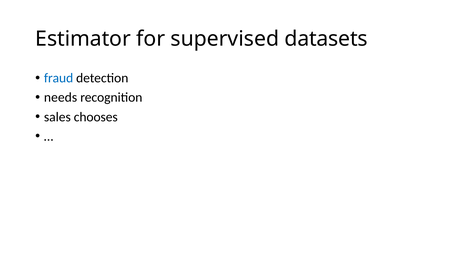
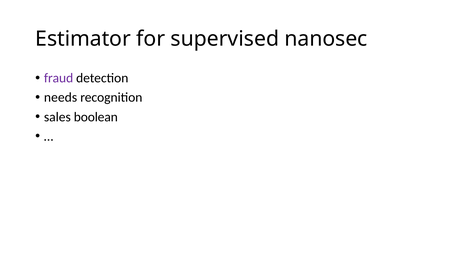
datasets: datasets -> nanosec (326, 39)
fraud colour: blue -> purple (59, 78)
chooses: chooses -> boolean (96, 117)
